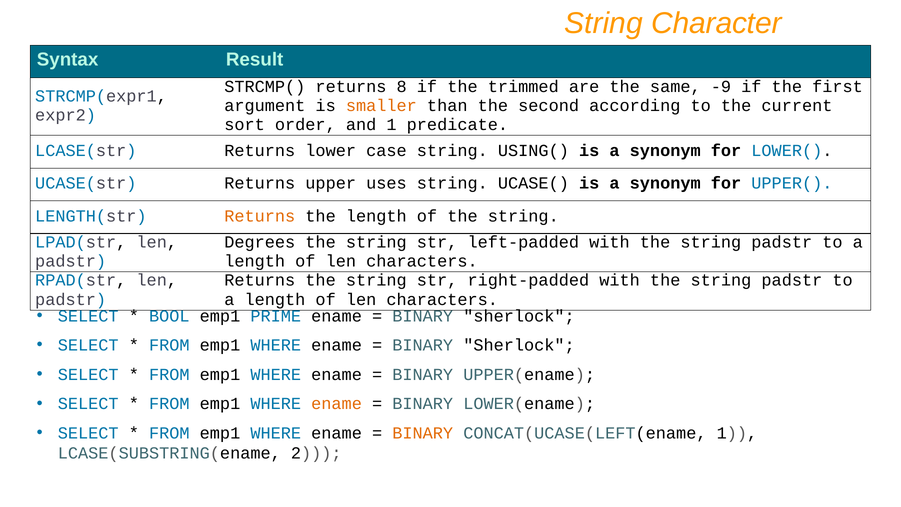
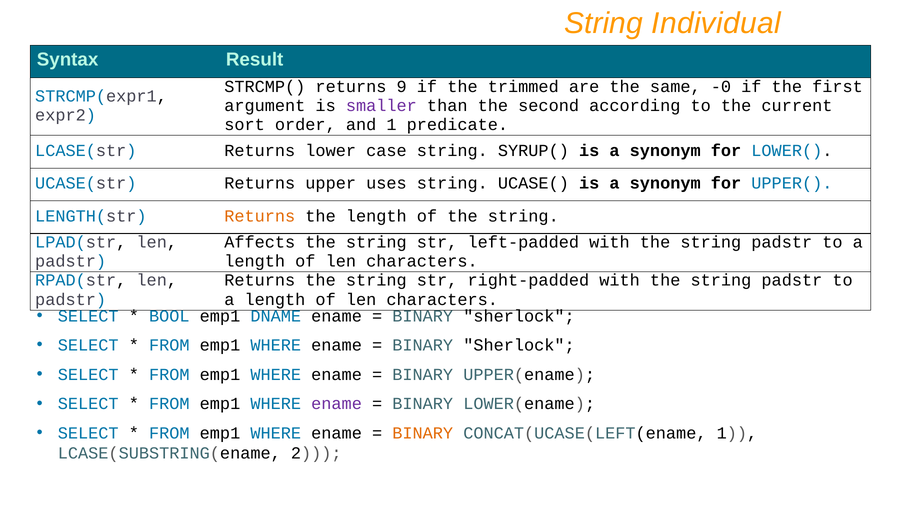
Character: Character -> Individual (716, 23)
8: 8 -> 9 (402, 86)
-9: -9 -> -0 (721, 86)
smaller colour: orange -> purple (381, 106)
USING(: USING( -> SYRUP( (533, 151)
Degrees: Degrees -> Affects (260, 242)
PRIME: PRIME -> DNAME (276, 316)
ename colour: orange -> purple (337, 404)
